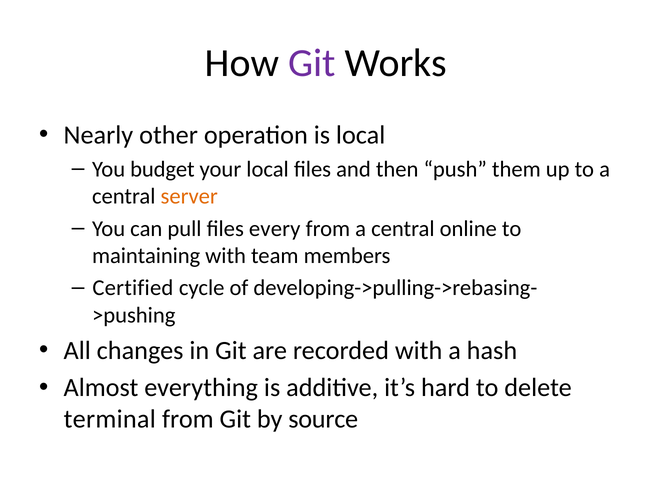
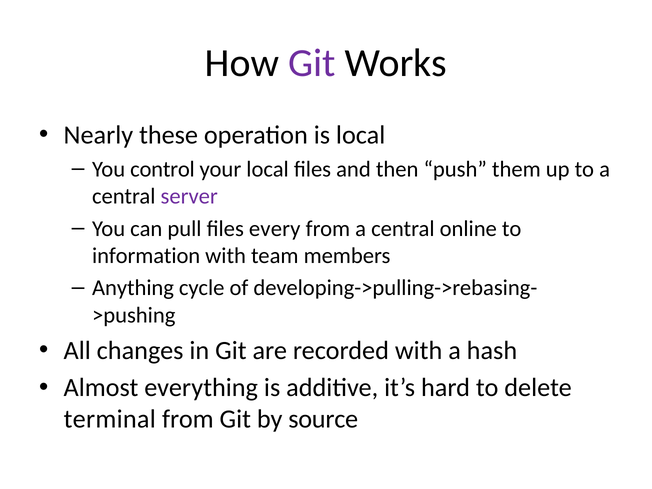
other: other -> these (169, 135)
budget: budget -> control (162, 169)
server colour: orange -> purple (189, 196)
maintaining: maintaining -> information (146, 256)
Certified: Certified -> Anything (133, 288)
